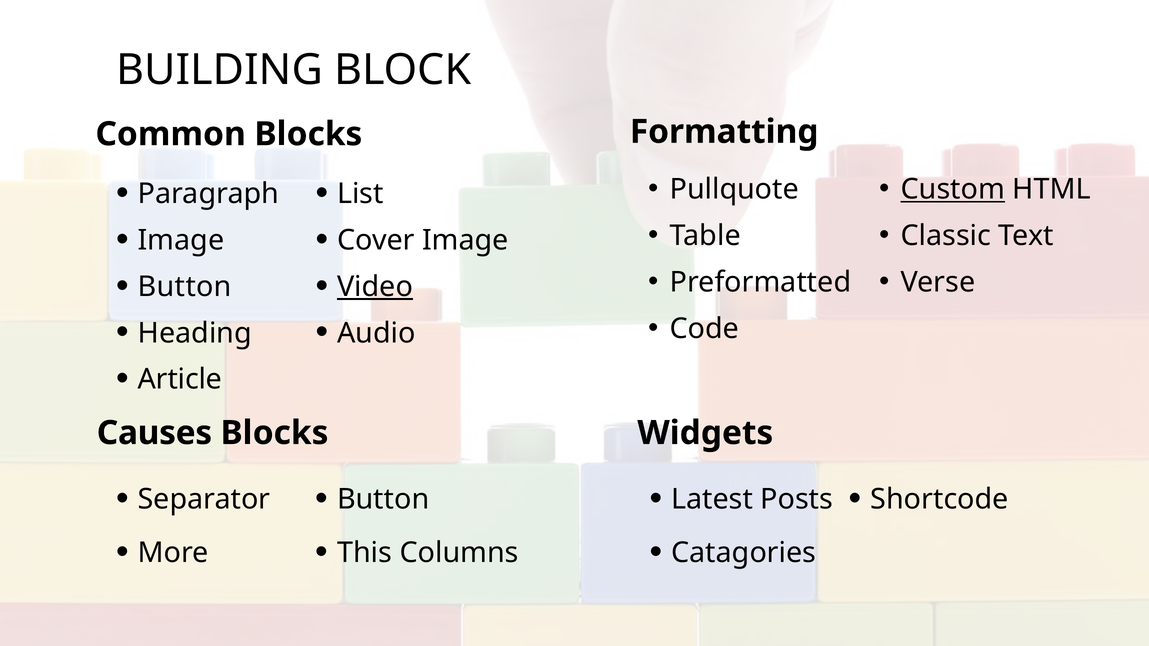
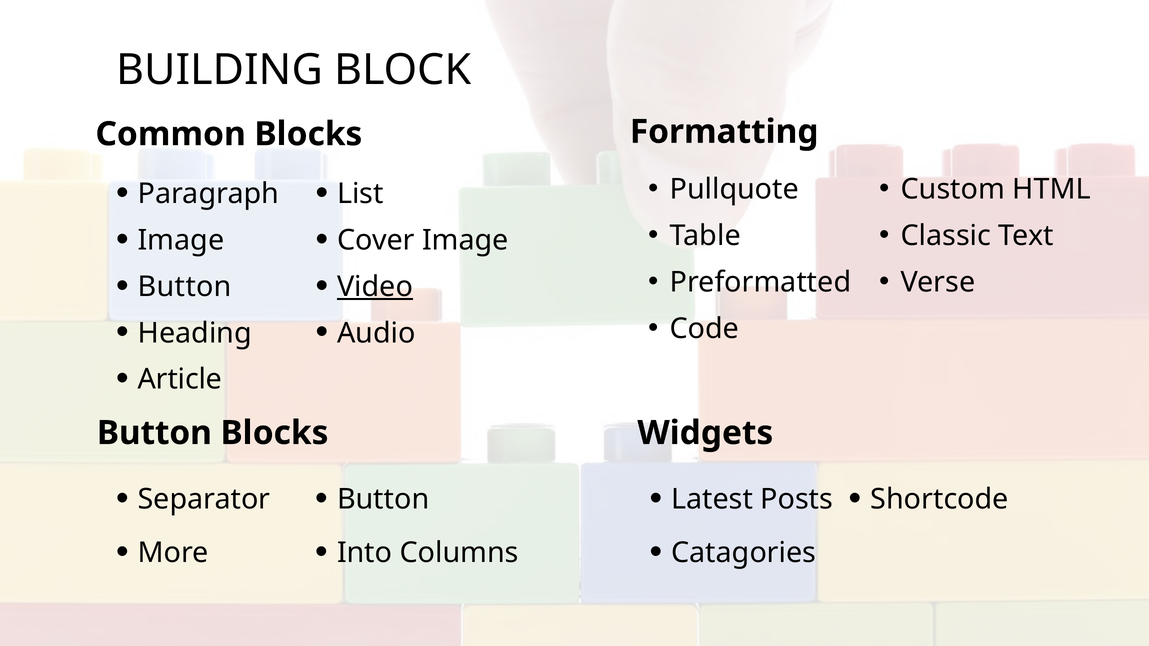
Custom underline: present -> none (953, 190)
Causes: Causes -> Button (154, 433)
This: This -> Into (365, 553)
